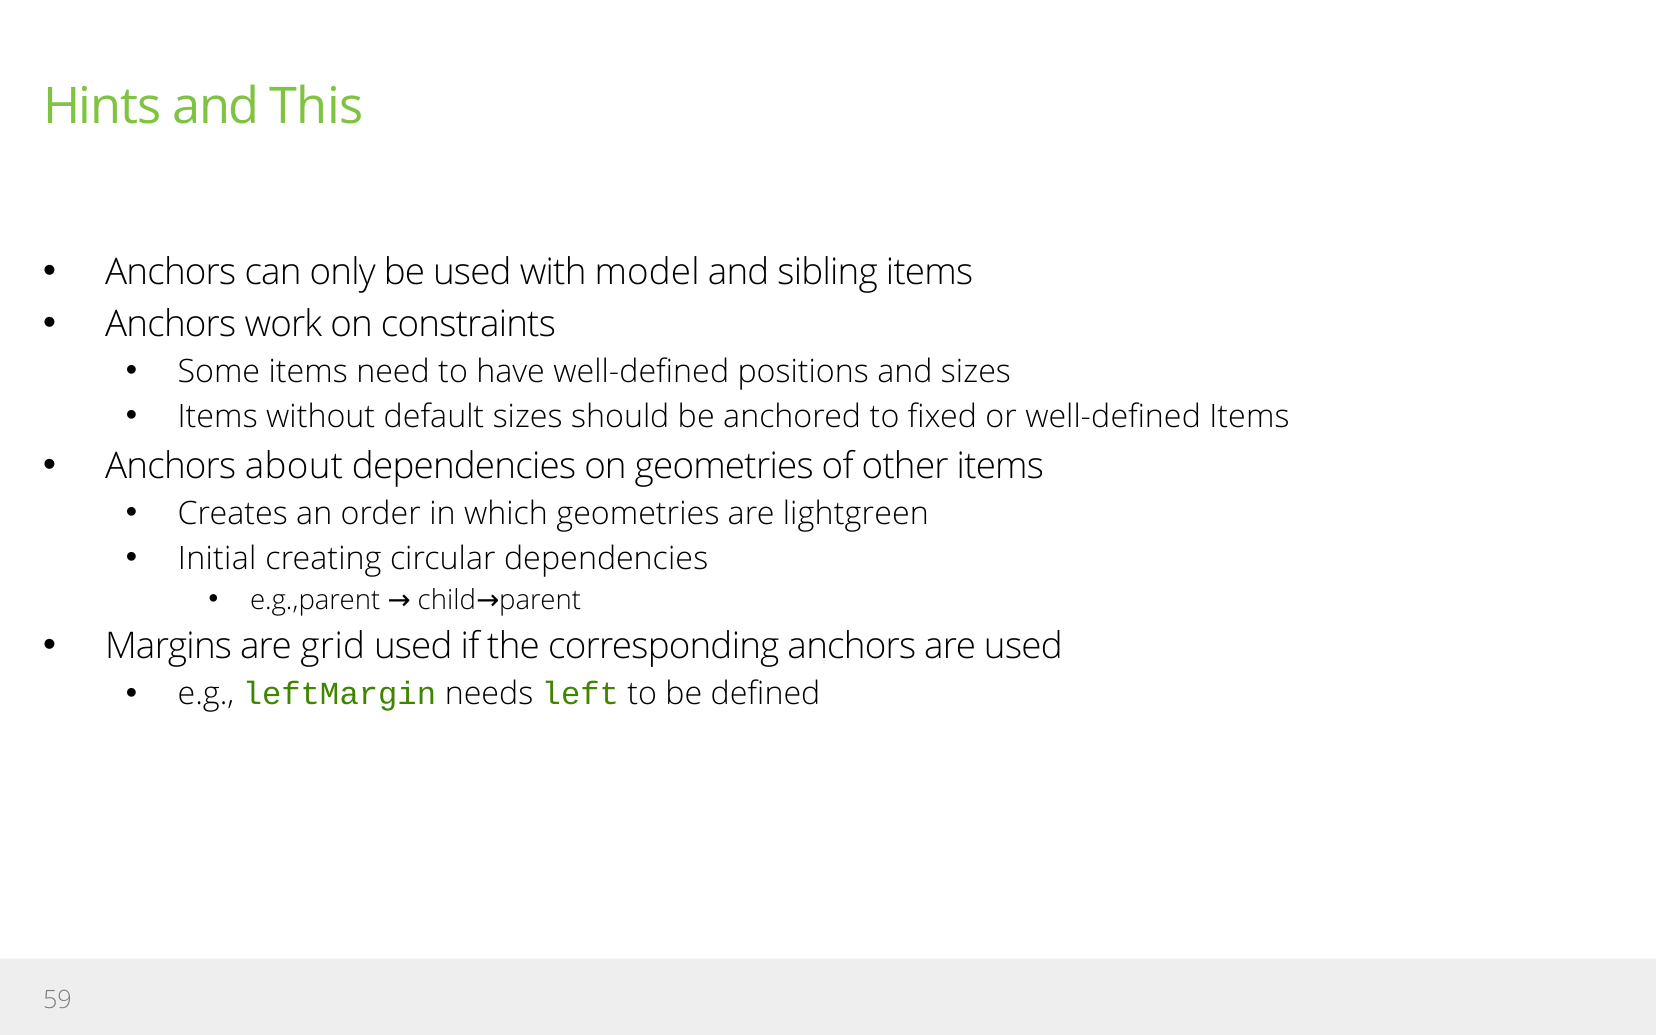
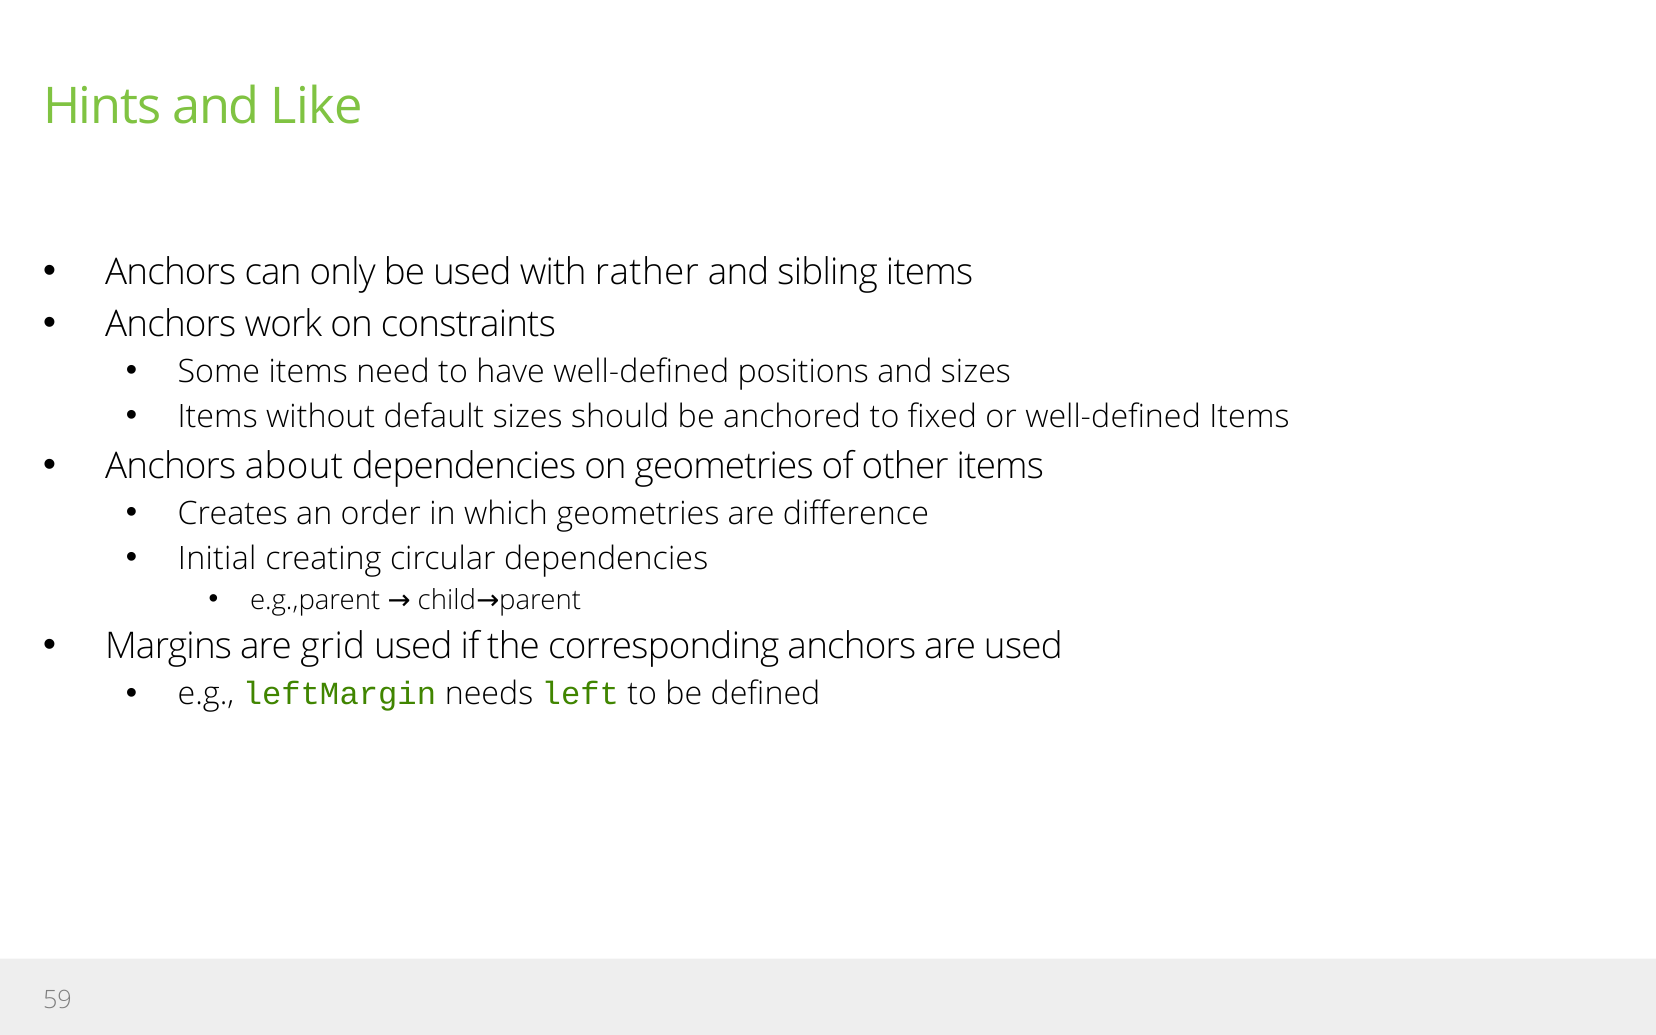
This: This -> Like (317, 107)
model: model -> rather (647, 273)
lightgreen: lightgreen -> difference (856, 514)
